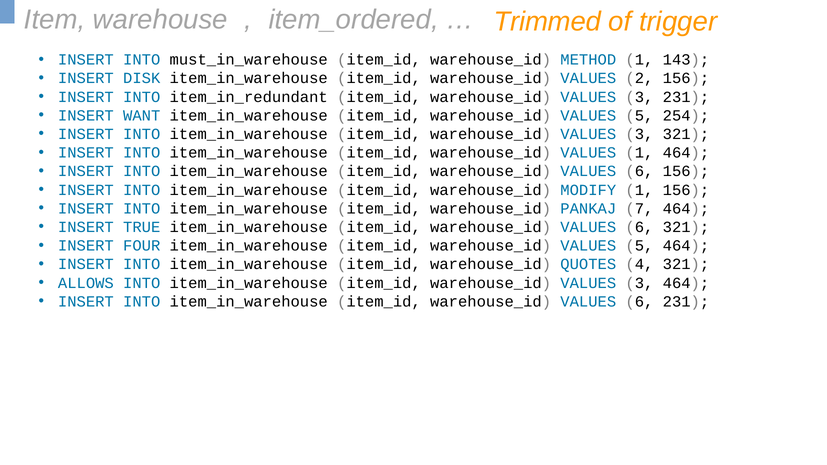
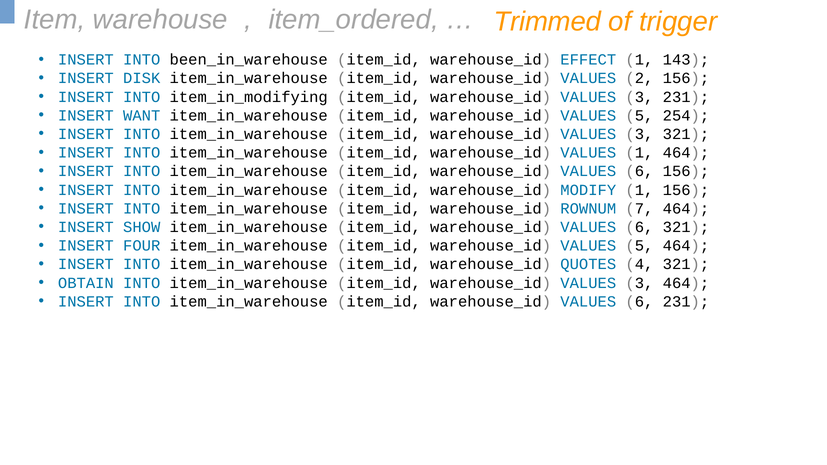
must_in_warehouse: must_in_warehouse -> been_in_warehouse (249, 60)
METHOD: METHOD -> EFFECT (588, 60)
item_in_redundant: item_in_redundant -> item_in_modifying (249, 97)
PANKAJ: PANKAJ -> ROWNUM (588, 209)
TRUE: TRUE -> SHOW (142, 227)
ALLOWS: ALLOWS -> OBTAIN (86, 283)
